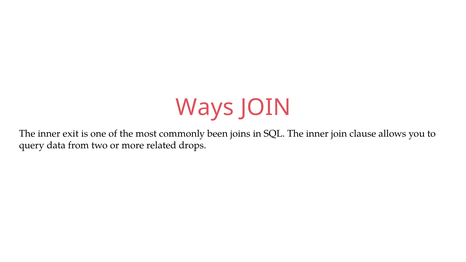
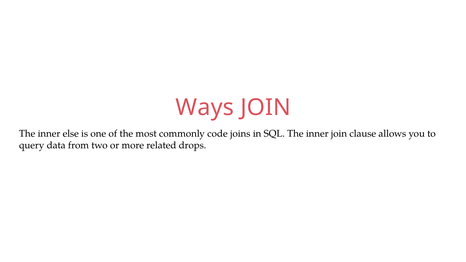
exit: exit -> else (71, 134)
been: been -> code (217, 134)
